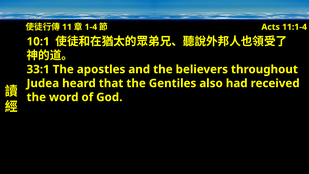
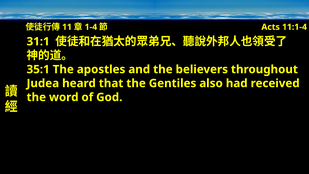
10:1: 10:1 -> 31:1 (38, 41)
33:1: 33:1 -> 35:1 (38, 69)
